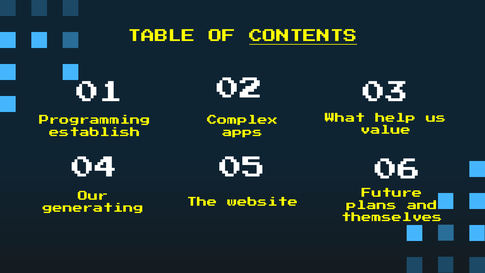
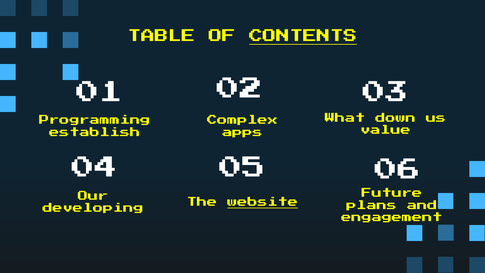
help: help -> down (396, 120)
website underline: none -> present (263, 204)
generating: generating -> developing (93, 210)
themselves: themselves -> engagement (392, 219)
